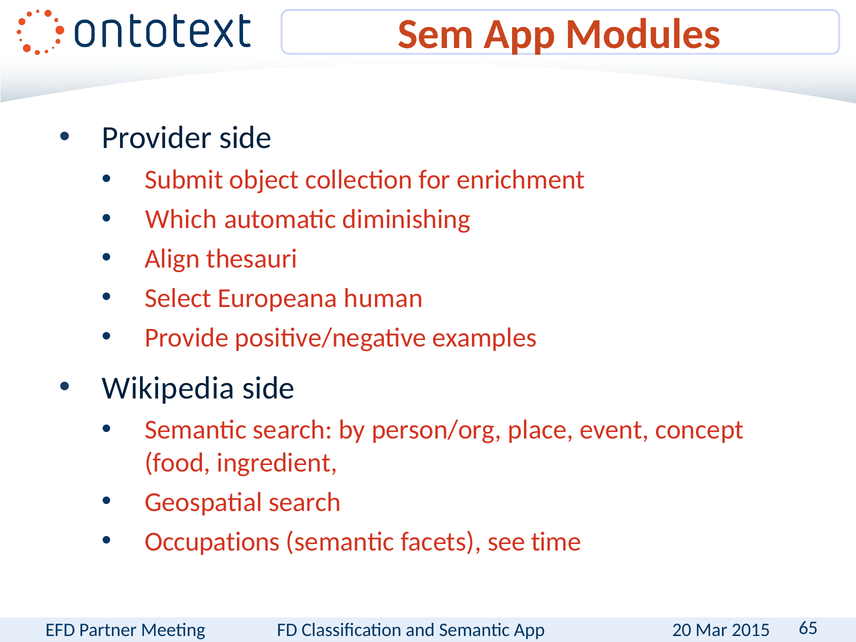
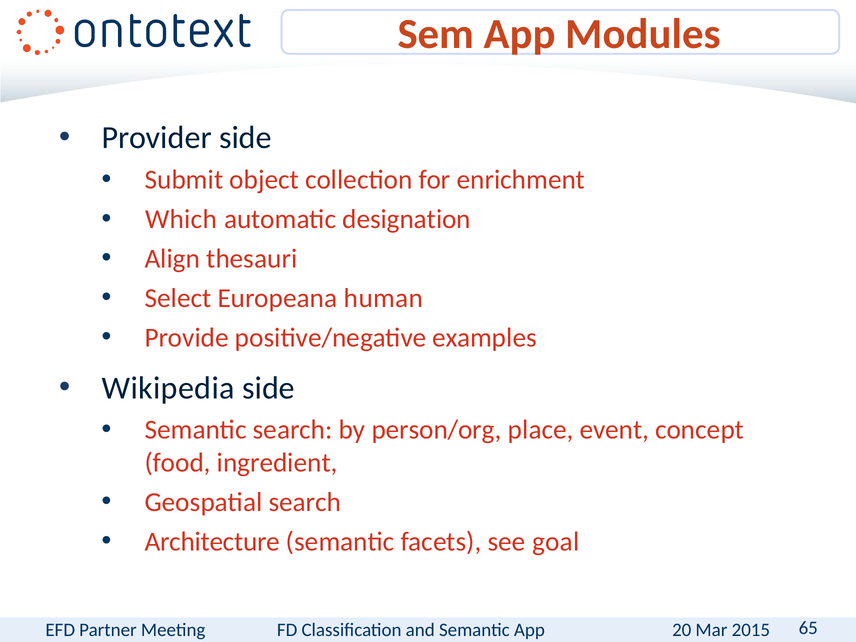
diminishing: diminishing -> designation (407, 219)
Occupations: Occupations -> Architecture (212, 542)
time: time -> goal (556, 542)
